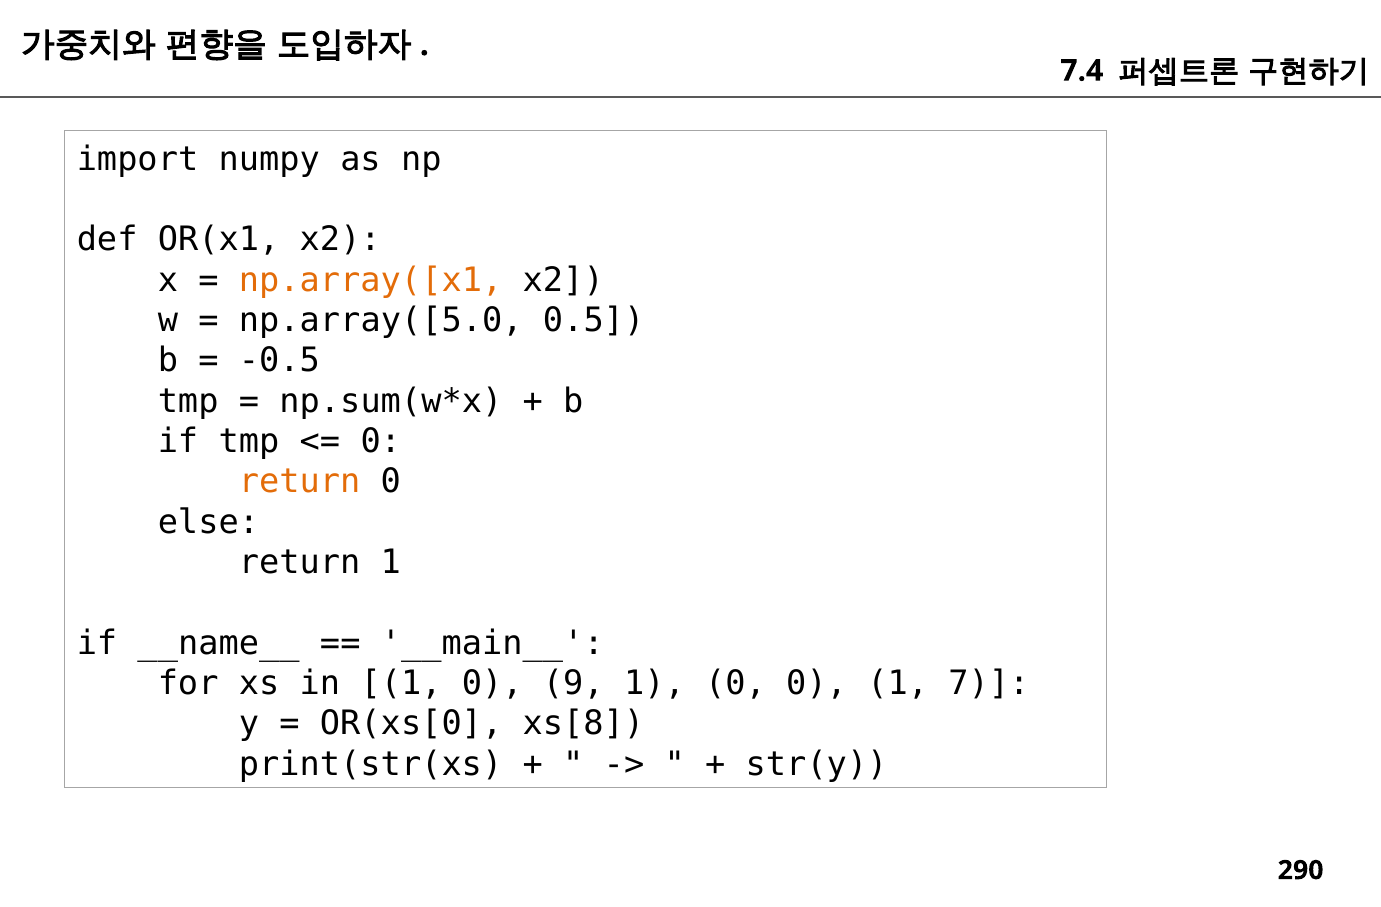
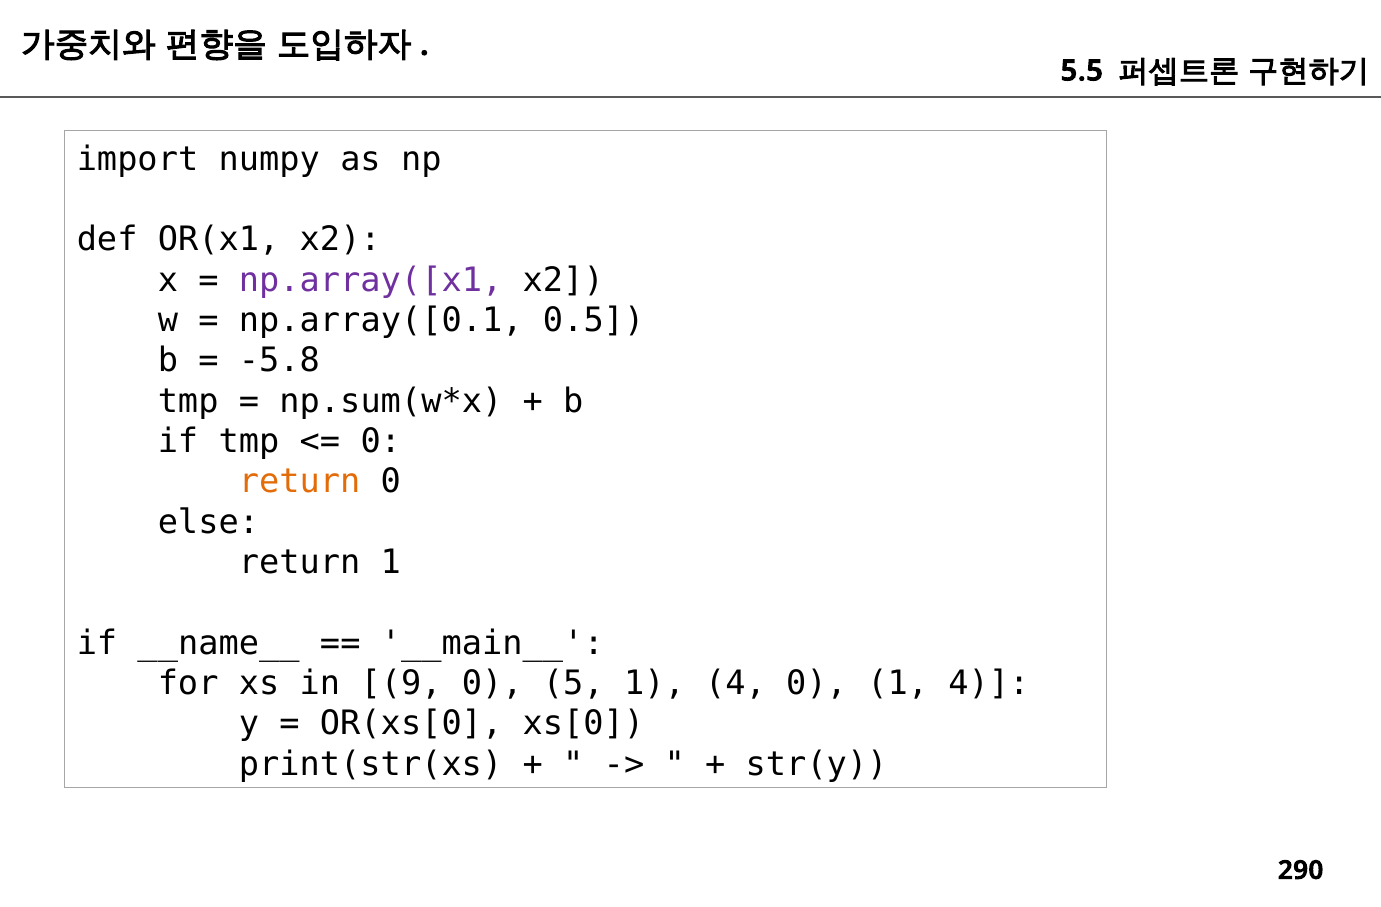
7.4: 7.4 -> 5.5 (1082, 71)
np.array([x1 colour: orange -> purple (371, 280)
np.array([5.0: np.array([5.0 -> np.array([0.1 (381, 321)
-0.5: -0.5 -> -5.8 (279, 361)
in 1: 1 -> 9 (401, 683)
9: 9 -> 5 (573, 683)
0: 0 -> 4 (735, 683)
0 1 7: 7 -> 4 (989, 683)
xs[8: xs[8 -> xs[0 (583, 724)
